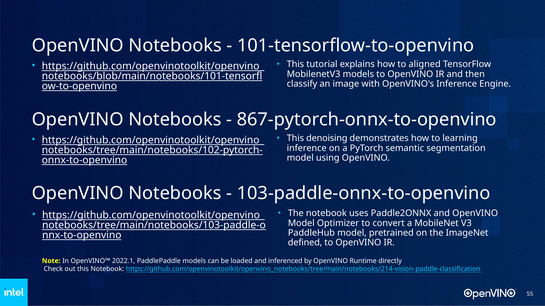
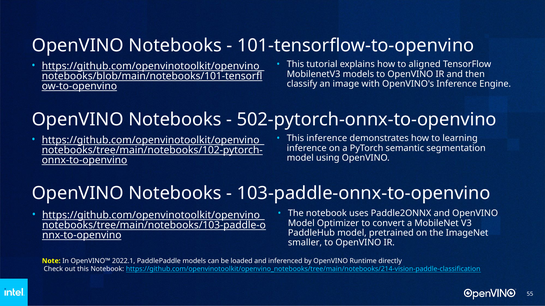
867-pytorch-onnx-to-openvino: 867-pytorch-onnx-to-openvino -> 502-pytorch-onnx-to-openvino (367, 120)
This denoising: denoising -> inference (327, 139)
defined: defined -> smaller (305, 243)
